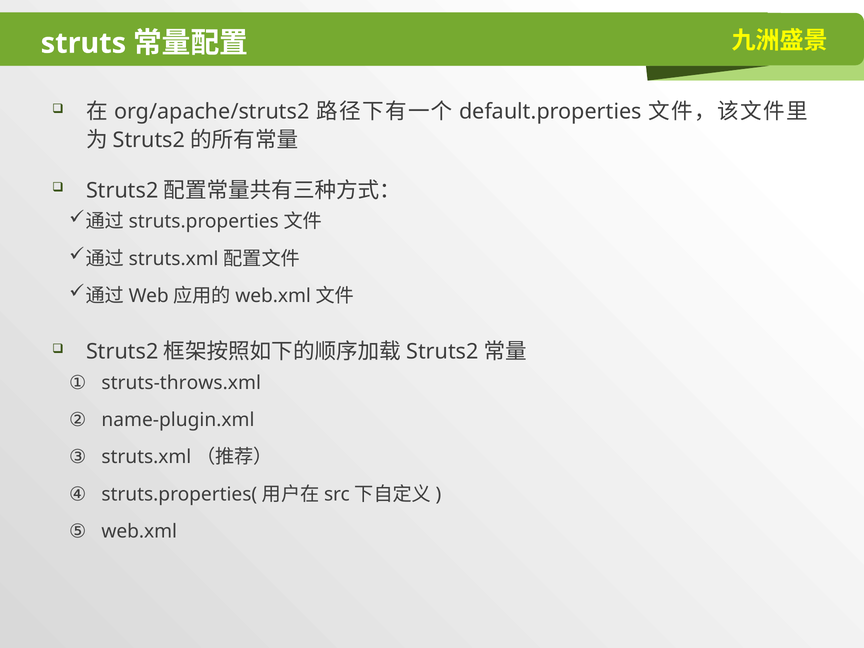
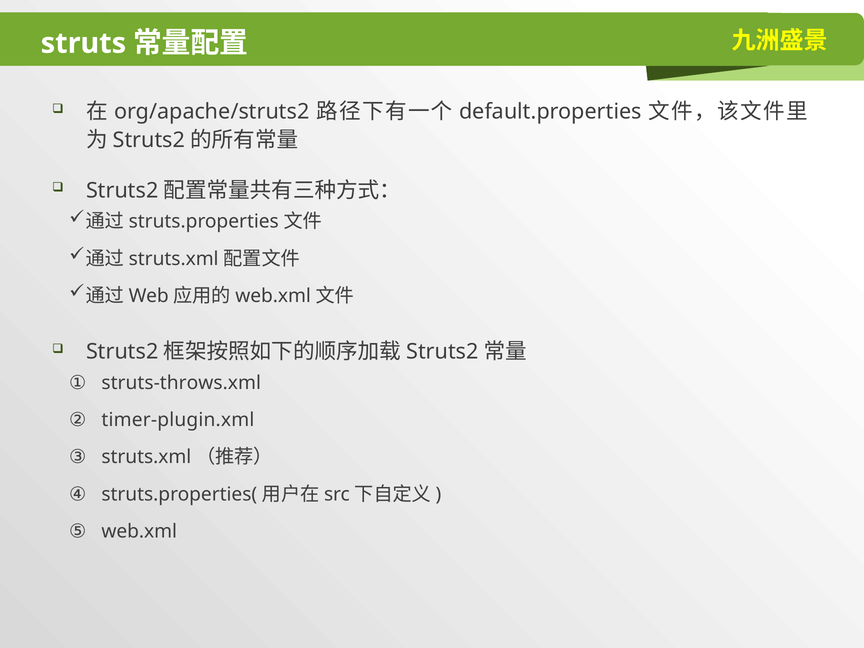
name-plugin.xml: name-plugin.xml -> timer-plugin.xml (178, 420)
